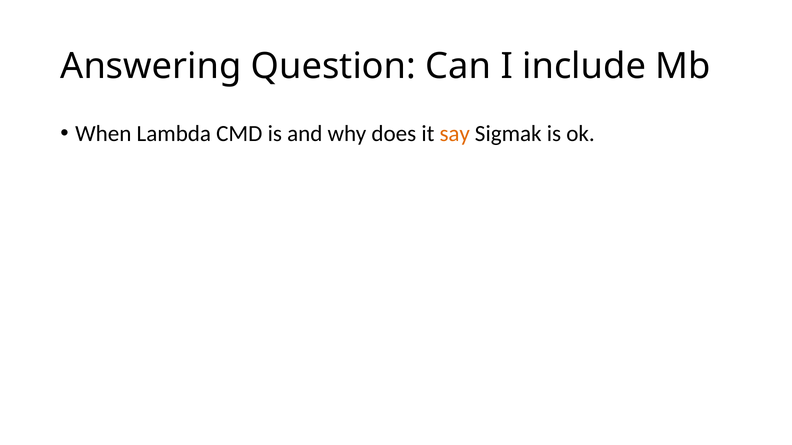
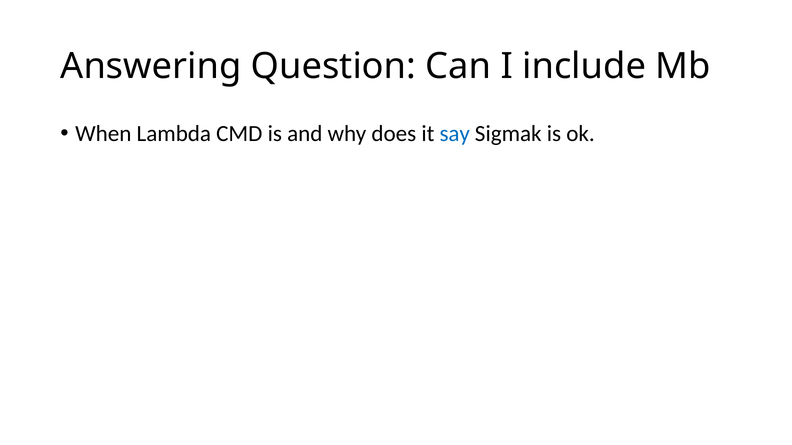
say colour: orange -> blue (455, 134)
